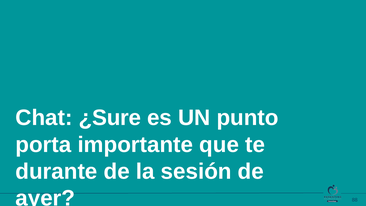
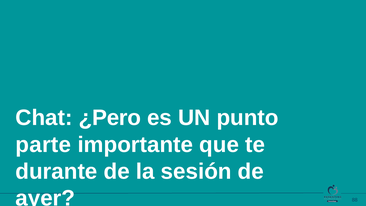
¿Sure: ¿Sure -> ¿Pero (110, 118)
porta: porta -> parte (43, 145)
